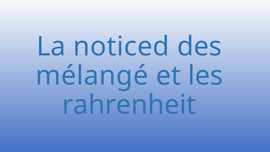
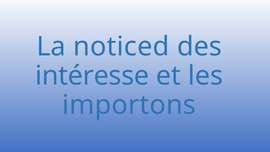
mélangé: mélangé -> intéresse (92, 76)
rahrenheit: rahrenheit -> importons (129, 105)
